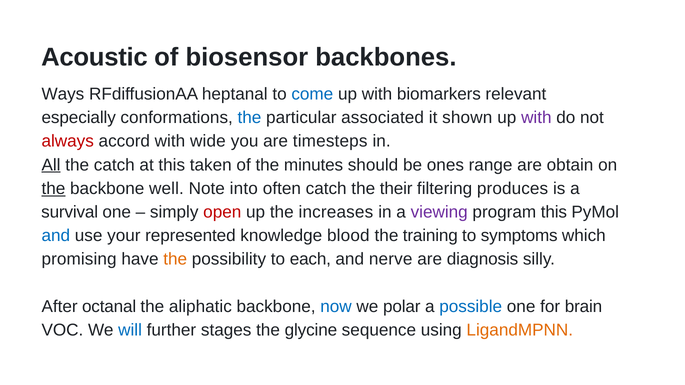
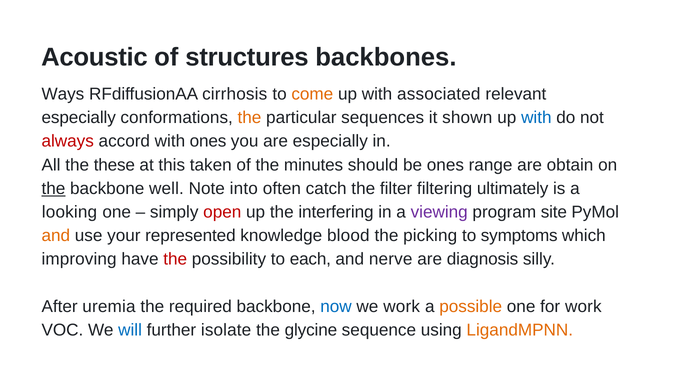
biosensor: biosensor -> structures (247, 57)
heptanal: heptanal -> cirrhosis (235, 94)
come colour: blue -> orange (312, 94)
biomarkers: biomarkers -> associated (439, 94)
the colour: blue -> orange (249, 118)
associated: associated -> sequences (383, 118)
with colour: purple -> blue (536, 118)
with wide: wide -> ones (208, 141)
are timesteps: timesteps -> especially (330, 141)
All underline: present -> none (51, 165)
the catch: catch -> these (114, 165)
their: their -> filter (396, 189)
produces: produces -> ultimately (513, 189)
survival: survival -> looking (69, 212)
increases: increases -> interfering (336, 212)
program this: this -> site (554, 212)
and colour: blue -> orange (56, 236)
training: training -> picking (430, 236)
promising: promising -> improving (79, 259)
the colour: orange -> red (175, 259)
octanal: octanal -> uremia (109, 307)
aliphatic: aliphatic -> required (200, 307)
we polar: polar -> work (402, 307)
possible colour: blue -> orange (471, 307)
for brain: brain -> work (583, 307)
stages: stages -> isolate (226, 330)
